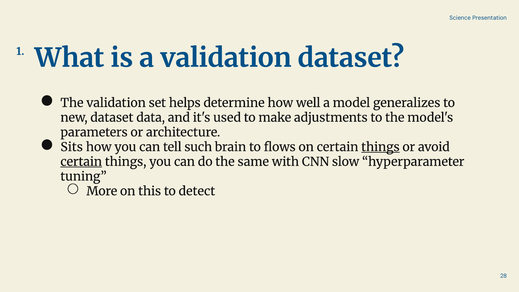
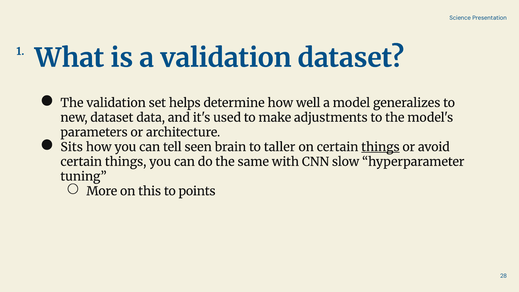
such: such -> seen (198, 147)
flows: flows -> taller (280, 147)
certain underline: present -> none (81, 162)
detect: detect -> points (197, 191)
